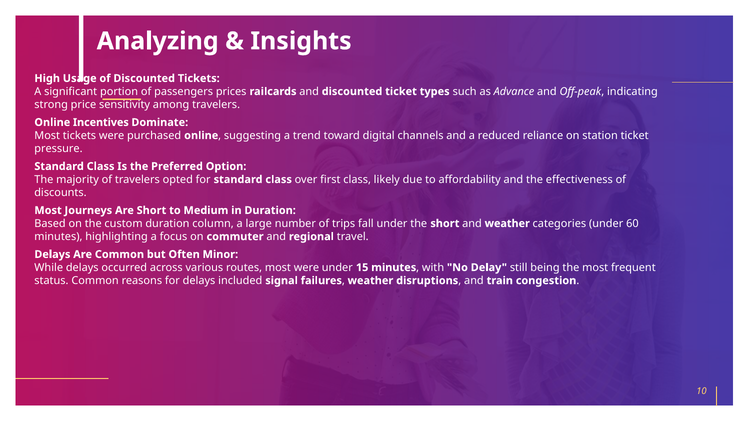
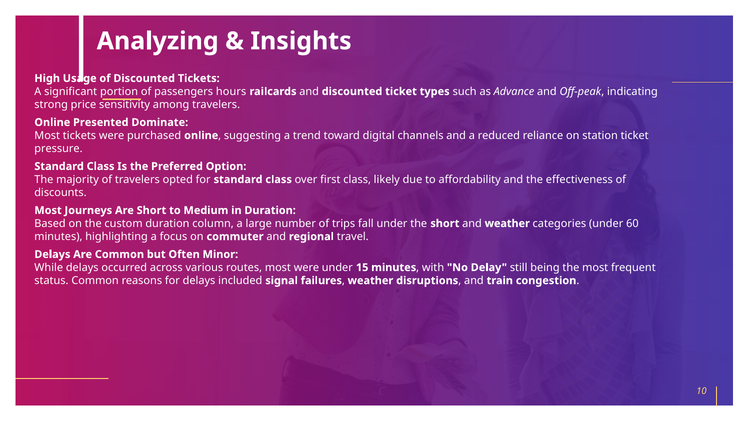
prices: prices -> hours (231, 92)
Incentives: Incentives -> Presented (101, 122)
